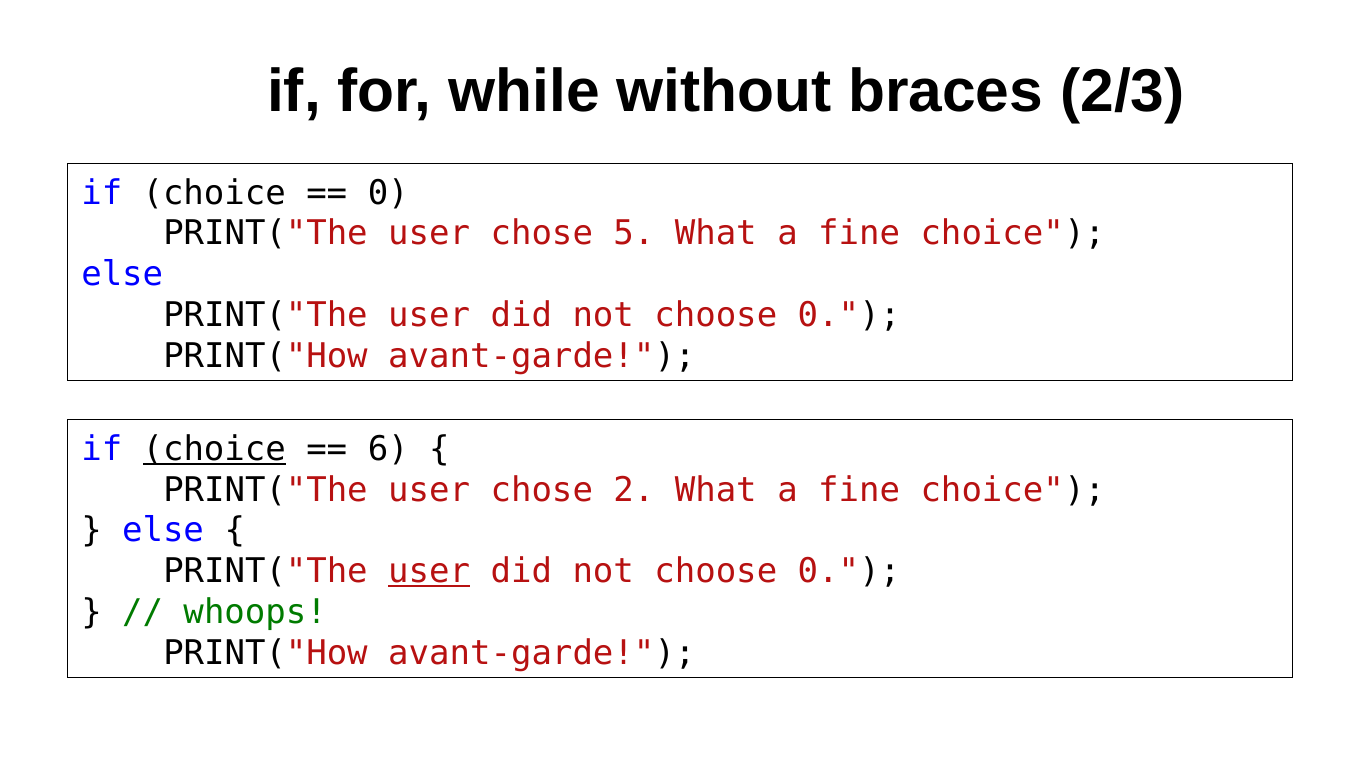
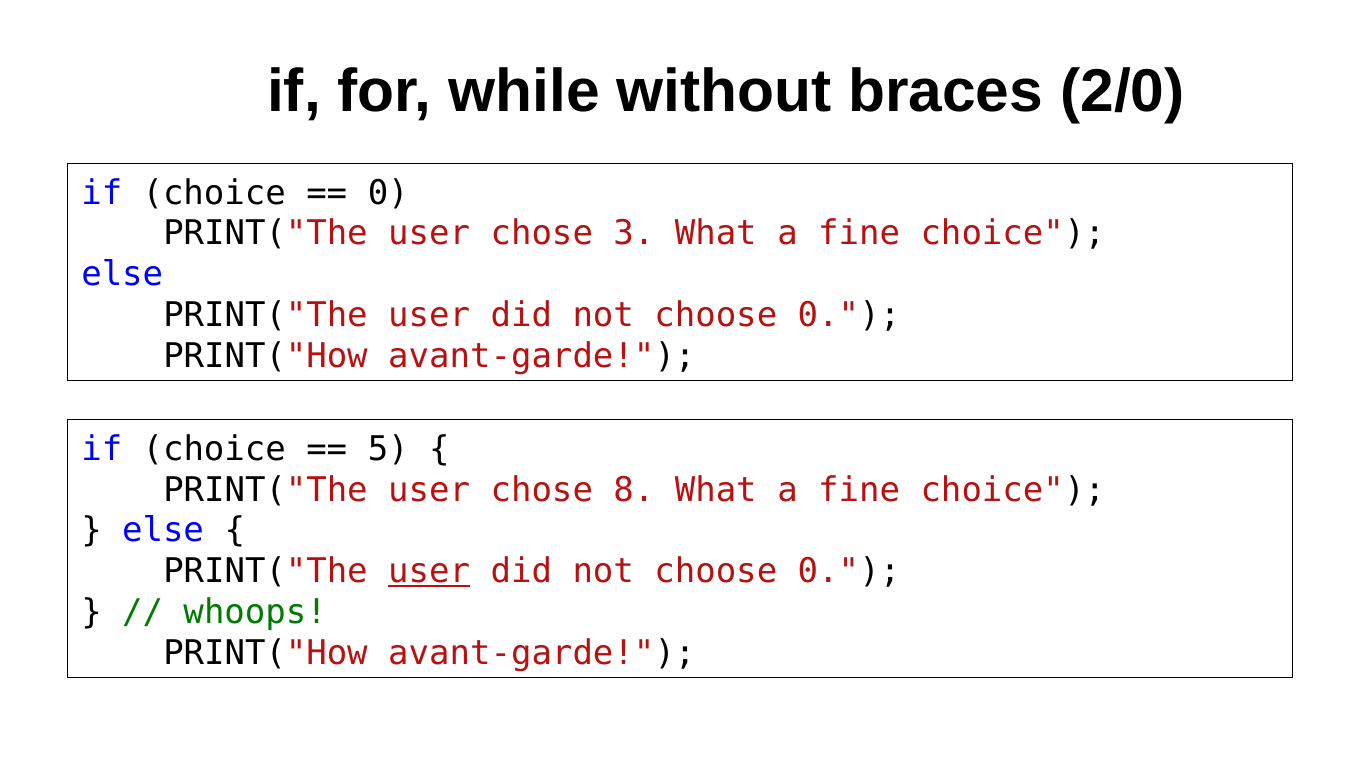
2/3: 2/3 -> 2/0 (1122, 92)
5: 5 -> 3 (634, 234)
choice underline: present -> none (214, 449)
6: 6 -> 5 (388, 449)
2: 2 -> 8 (634, 490)
